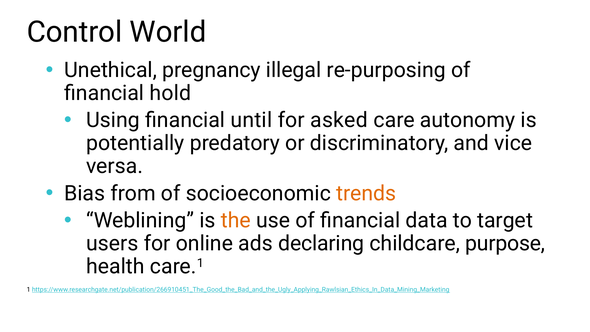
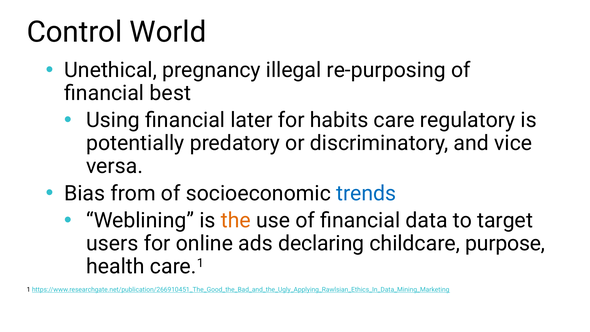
hold: hold -> best (170, 93)
until: until -> later (251, 120)
asked: asked -> habits (339, 120)
autonomy: autonomy -> regulatory (468, 120)
trends colour: orange -> blue (366, 193)
